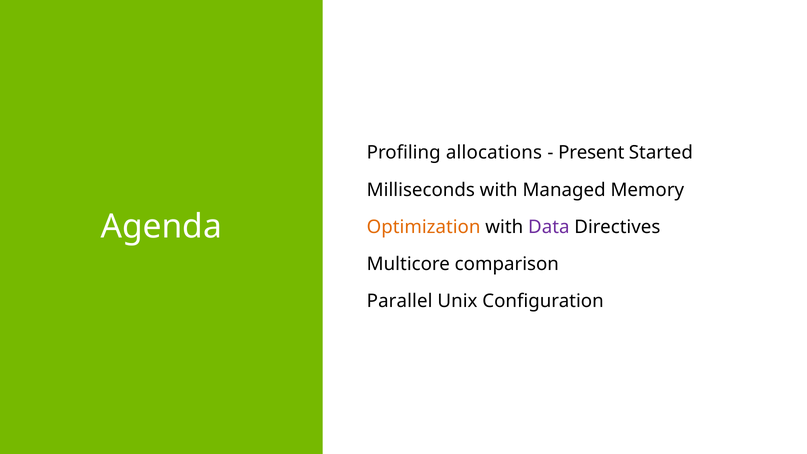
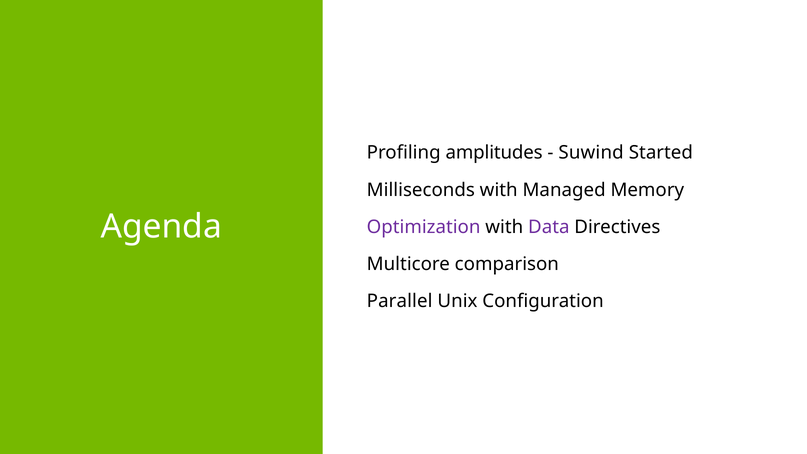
allocations: allocations -> amplitudes (494, 153)
Present: Present -> Suwind (591, 153)
Optimization colour: orange -> purple (424, 227)
